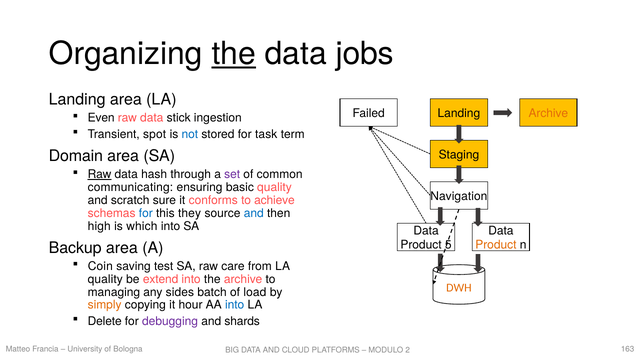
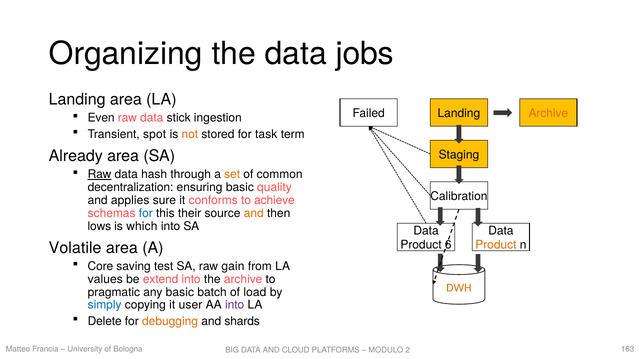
the underline: present -> none (234, 54)
not colour: blue -> orange (190, 134)
Domain: Domain -> Already (76, 156)
set colour: purple -> orange (232, 175)
communicating: communicating -> decentralization (131, 188)
Navigation: Navigation -> Calibration (459, 197)
scratch: scratch -> applies (130, 200)
they: they -> their (190, 213)
and colour: blue -> orange (254, 213)
high: high -> lows (99, 226)
5: 5 -> 6 (448, 245)
Backup: Backup -> Volatile (75, 248)
Coin: Coin -> Core (100, 267)
care: care -> gain (233, 267)
quality: quality -> values (105, 279)
managing: managing -> pragmatic (114, 292)
any sides: sides -> basic (180, 292)
simply colour: orange -> blue (105, 305)
hour: hour -> user (190, 305)
into colour: blue -> purple (235, 305)
debugging colour: purple -> orange (170, 322)
